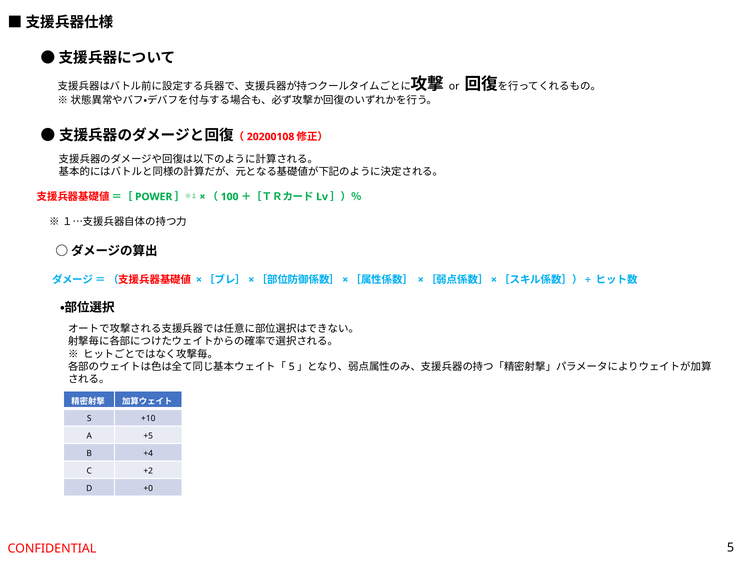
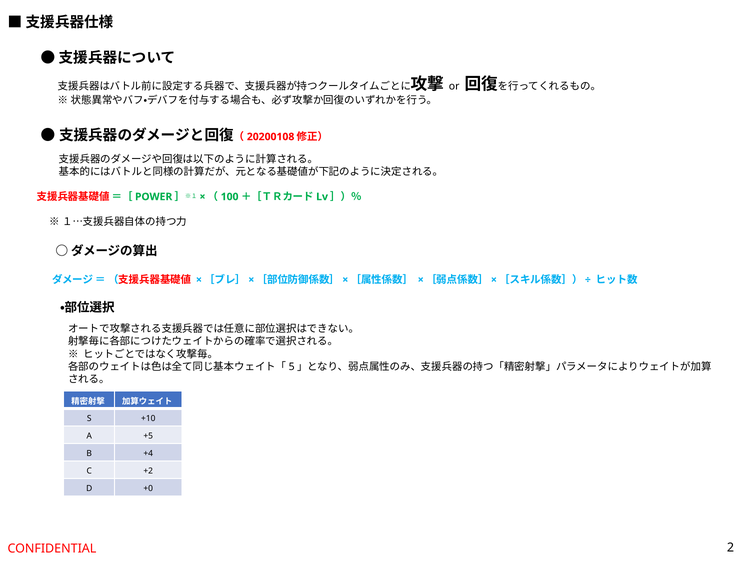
5: 5 -> 2 (731, 548)
